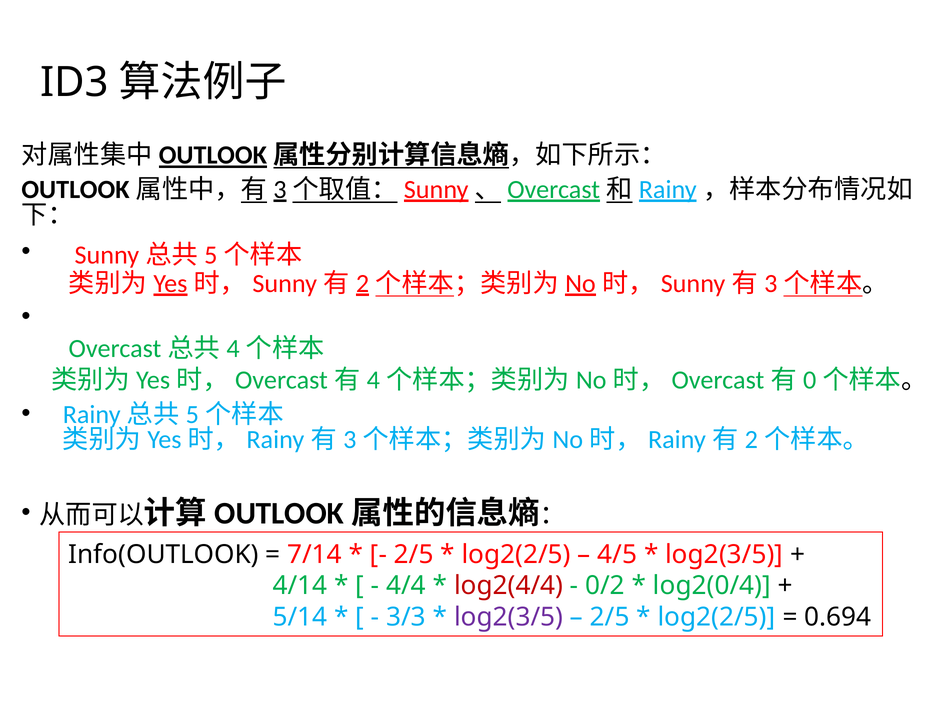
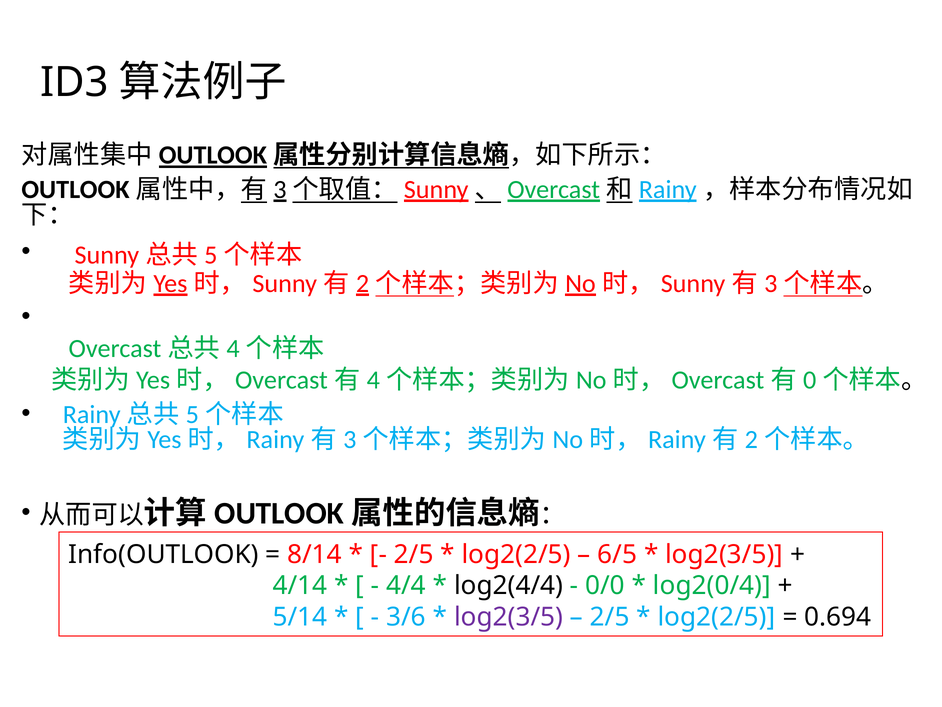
7/14: 7/14 -> 8/14 (315, 554)
4/5: 4/5 -> 6/5 (617, 554)
log2(4/4 colour: red -> black (509, 585)
0/2: 0/2 -> 0/0 (605, 585)
3/3: 3/3 -> 3/6 (406, 617)
